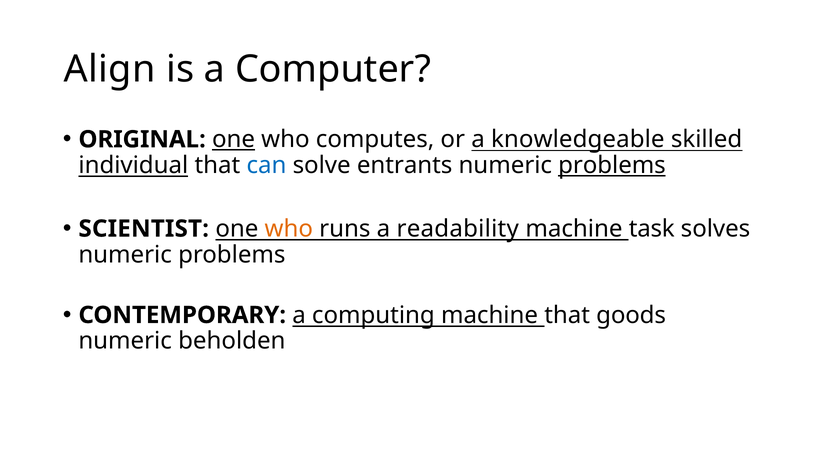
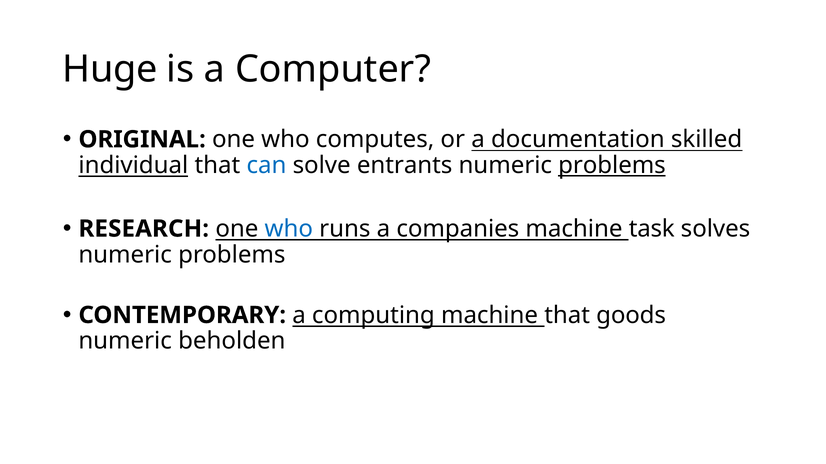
Align: Align -> Huge (110, 69)
one underline: present -> none (234, 140)
knowledgeable: knowledgeable -> documentation (578, 140)
SCIENTIST: SCIENTIST -> RESEARCH (144, 229)
who colour: orange -> blue (289, 229)
readability: readability -> companies (458, 229)
